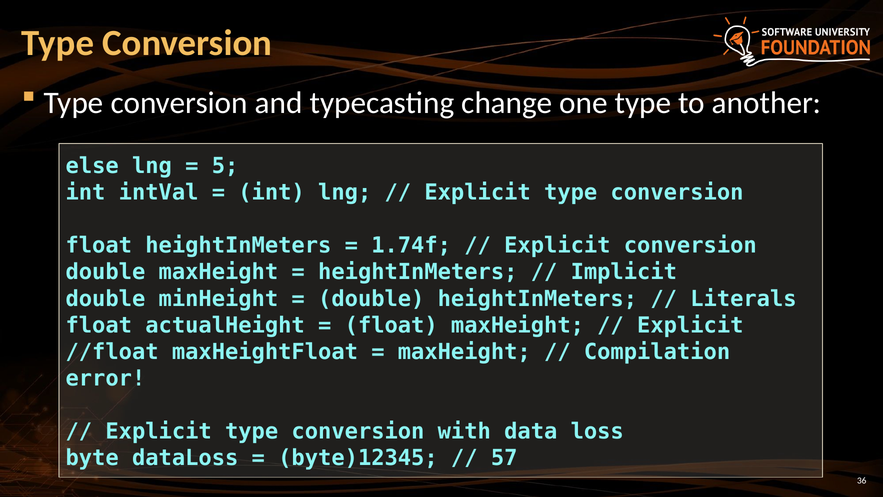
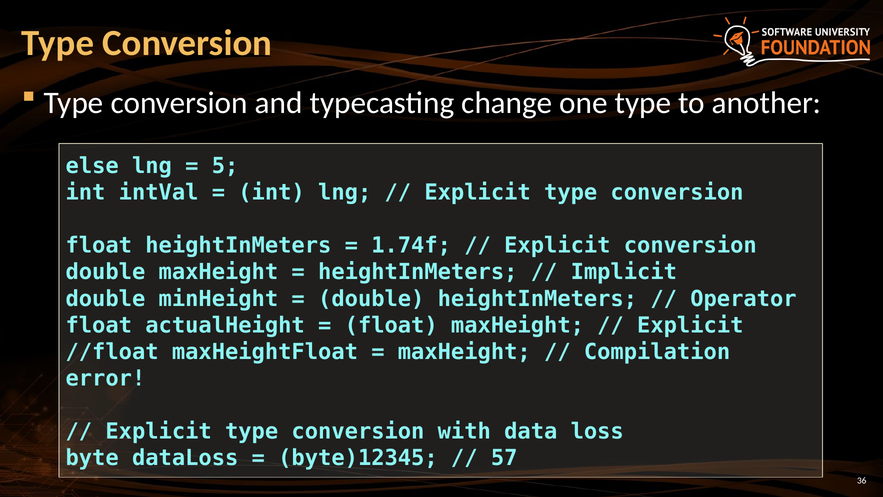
Literals: Literals -> Operator (743, 299)
